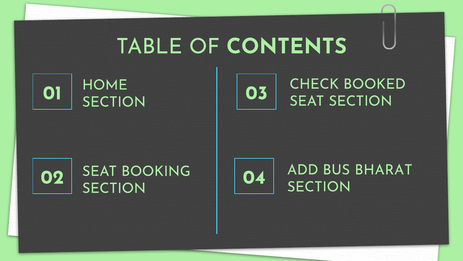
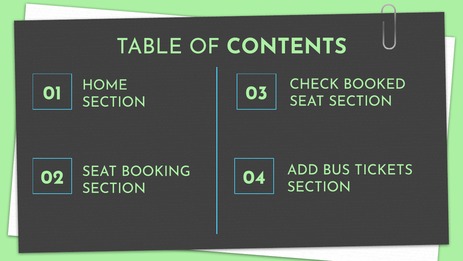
BHARAT: BHARAT -> TICKETS (384, 169)
